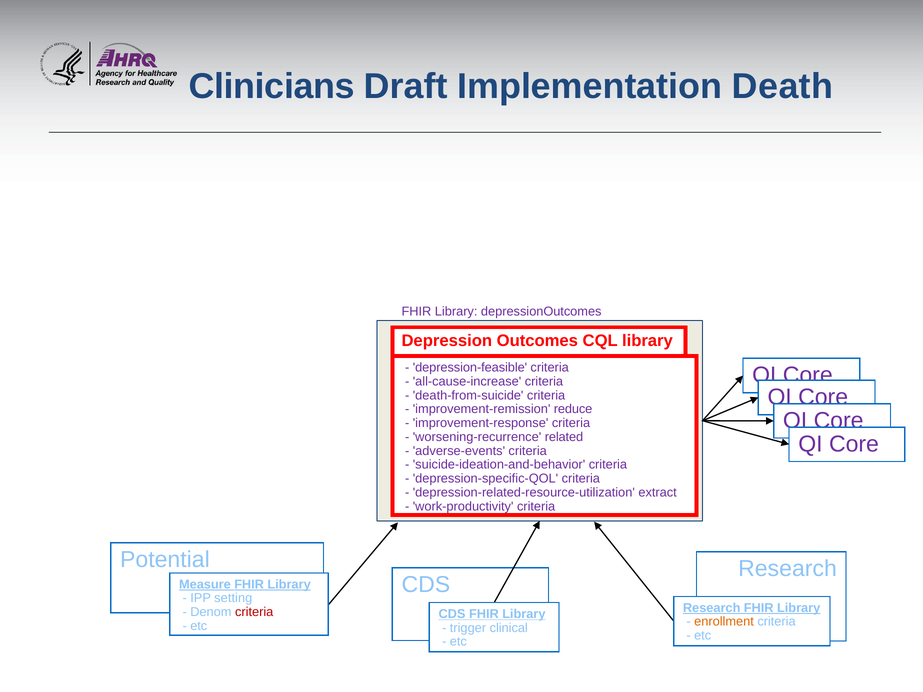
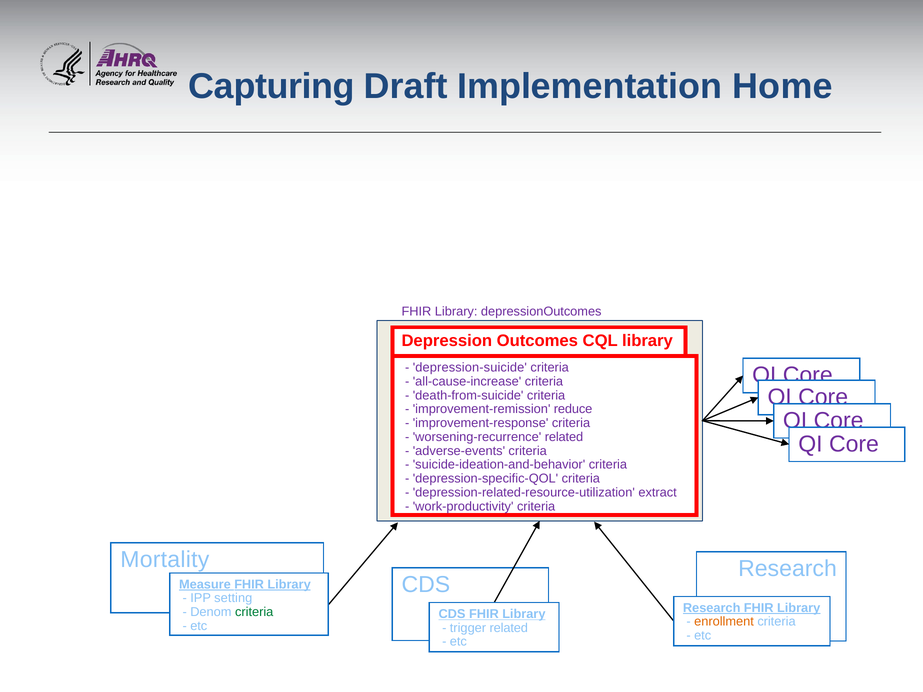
Clinicians: Clinicians -> Capturing (272, 87)
Death: Death -> Home (782, 87)
depression-feasible: depression-feasible -> depression-suicide (470, 368)
Potential: Potential -> Mortality (165, 560)
criteria colour: red -> green (254, 612)
trigger clinical: clinical -> related (509, 628)
